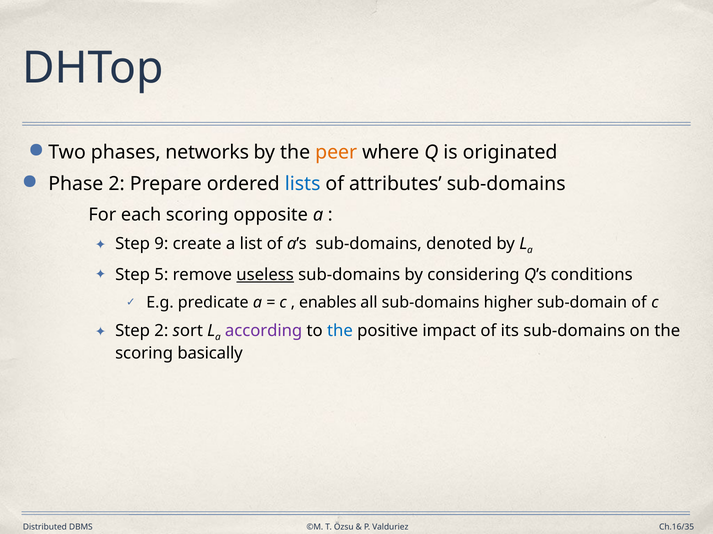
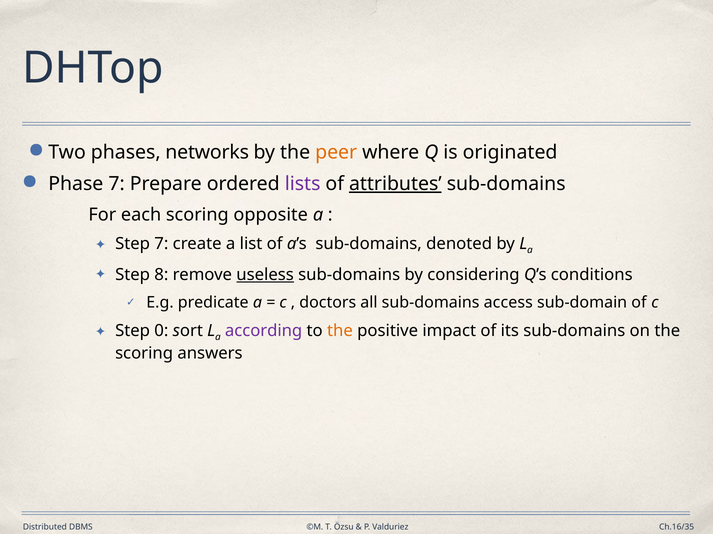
Phase 2: 2 -> 7 (117, 184)
lists colour: blue -> purple (303, 184)
attributes underline: none -> present (395, 184)
Step 9: 9 -> 7 (161, 244)
5: 5 -> 8 (161, 275)
enables: enables -> doctors (328, 303)
higher: higher -> access (508, 303)
Step 2: 2 -> 0 (161, 331)
the colour: blue -> orange (340, 331)
basically: basically -> answers (210, 354)
